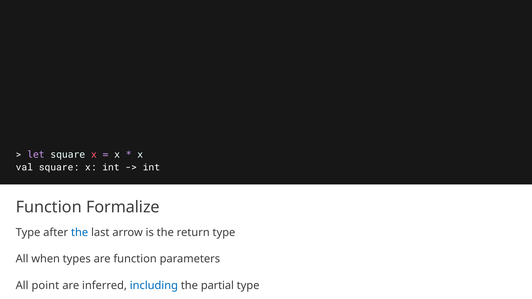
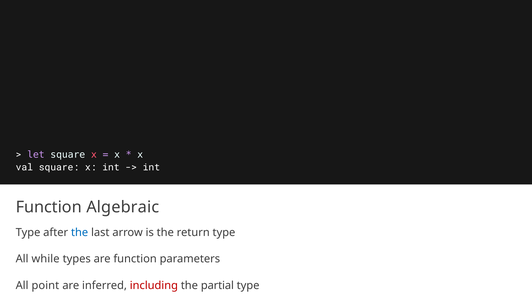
Formalize: Formalize -> Algebraic (123, 207)
when: when -> while (46, 259)
including colour: blue -> red (154, 286)
